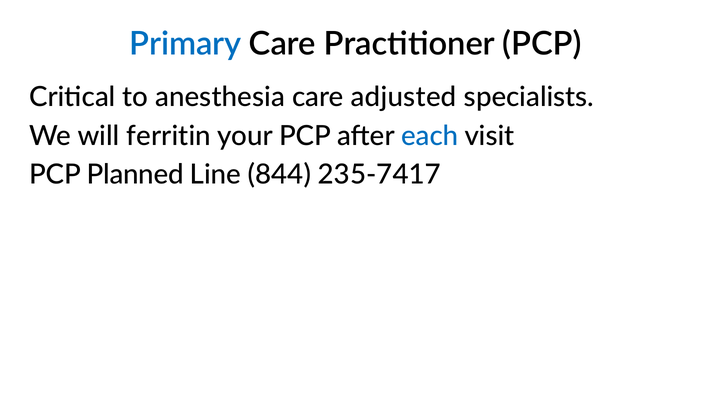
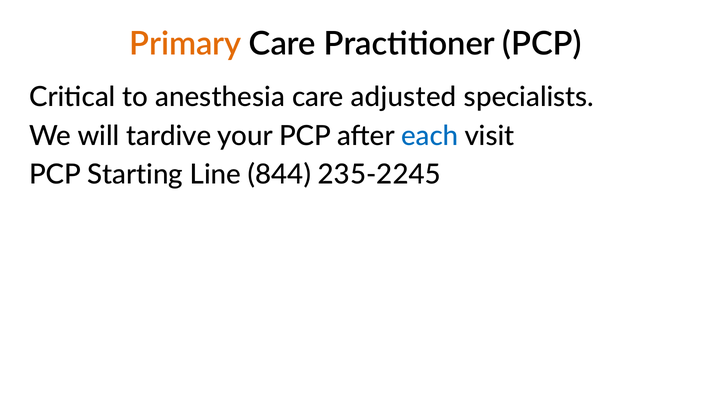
Primary colour: blue -> orange (185, 44)
ferritin: ferritin -> tardive (169, 136)
Planned: Planned -> Starting (135, 175)
235-7417: 235-7417 -> 235-2245 (379, 175)
